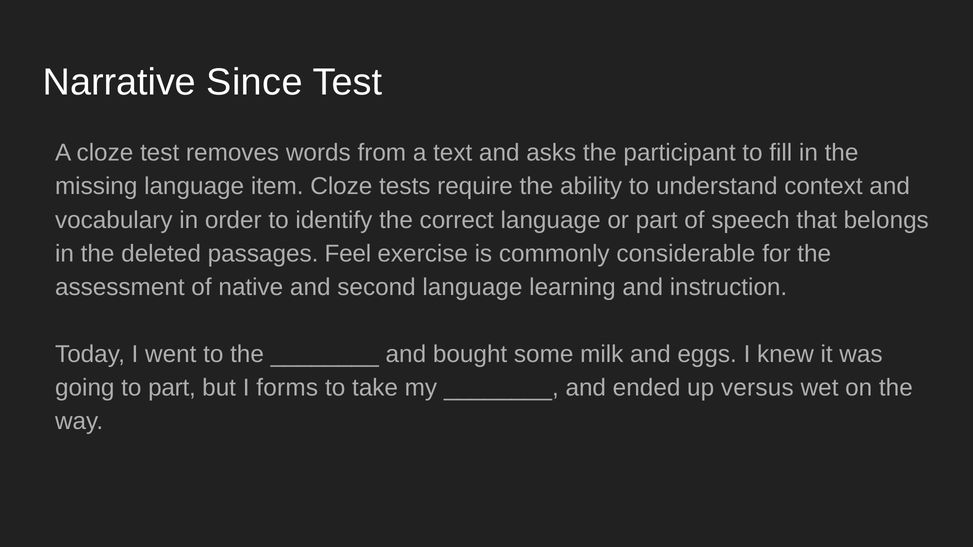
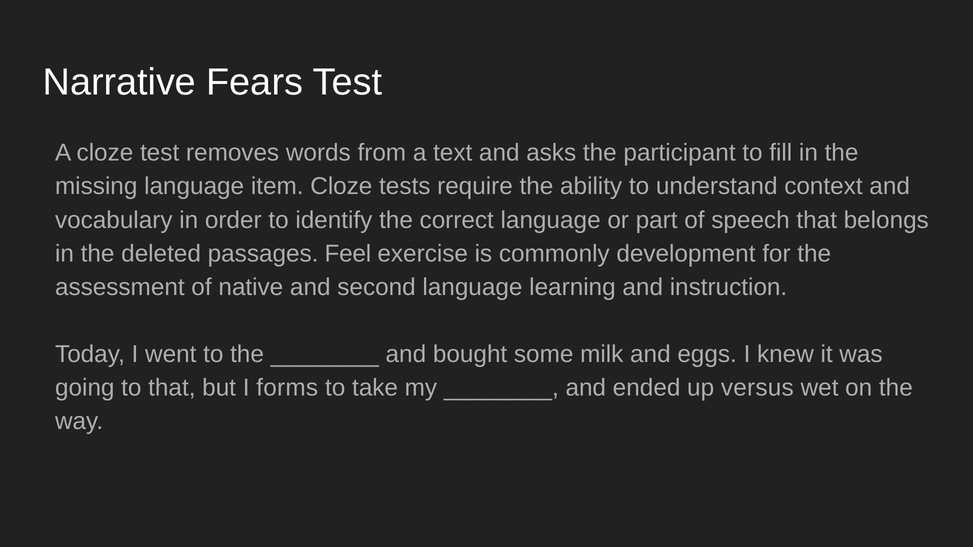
Since: Since -> Fears (255, 82)
considerable: considerable -> development (686, 254)
to part: part -> that (172, 388)
